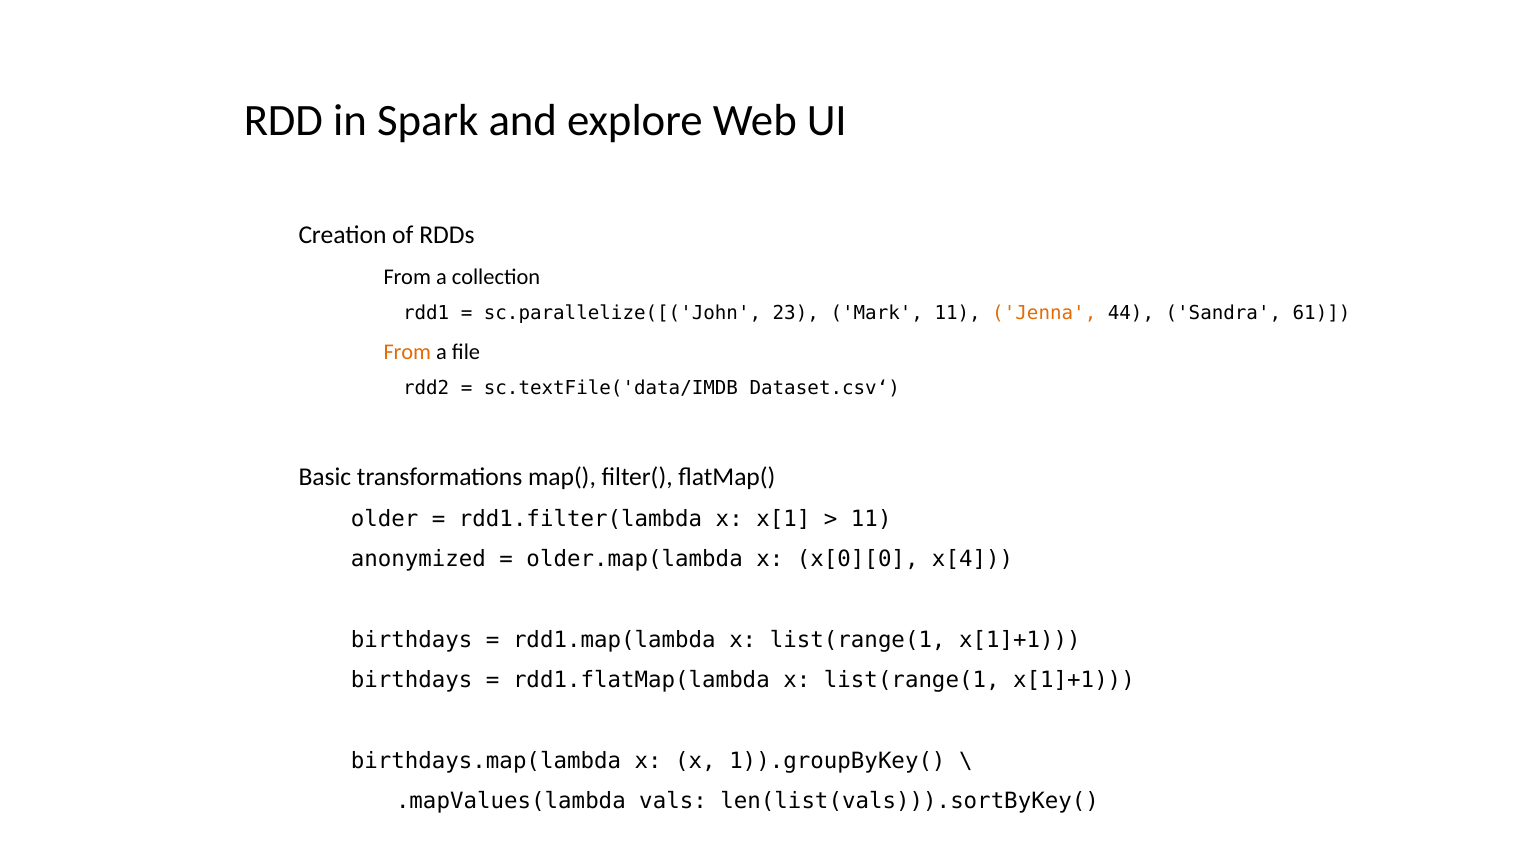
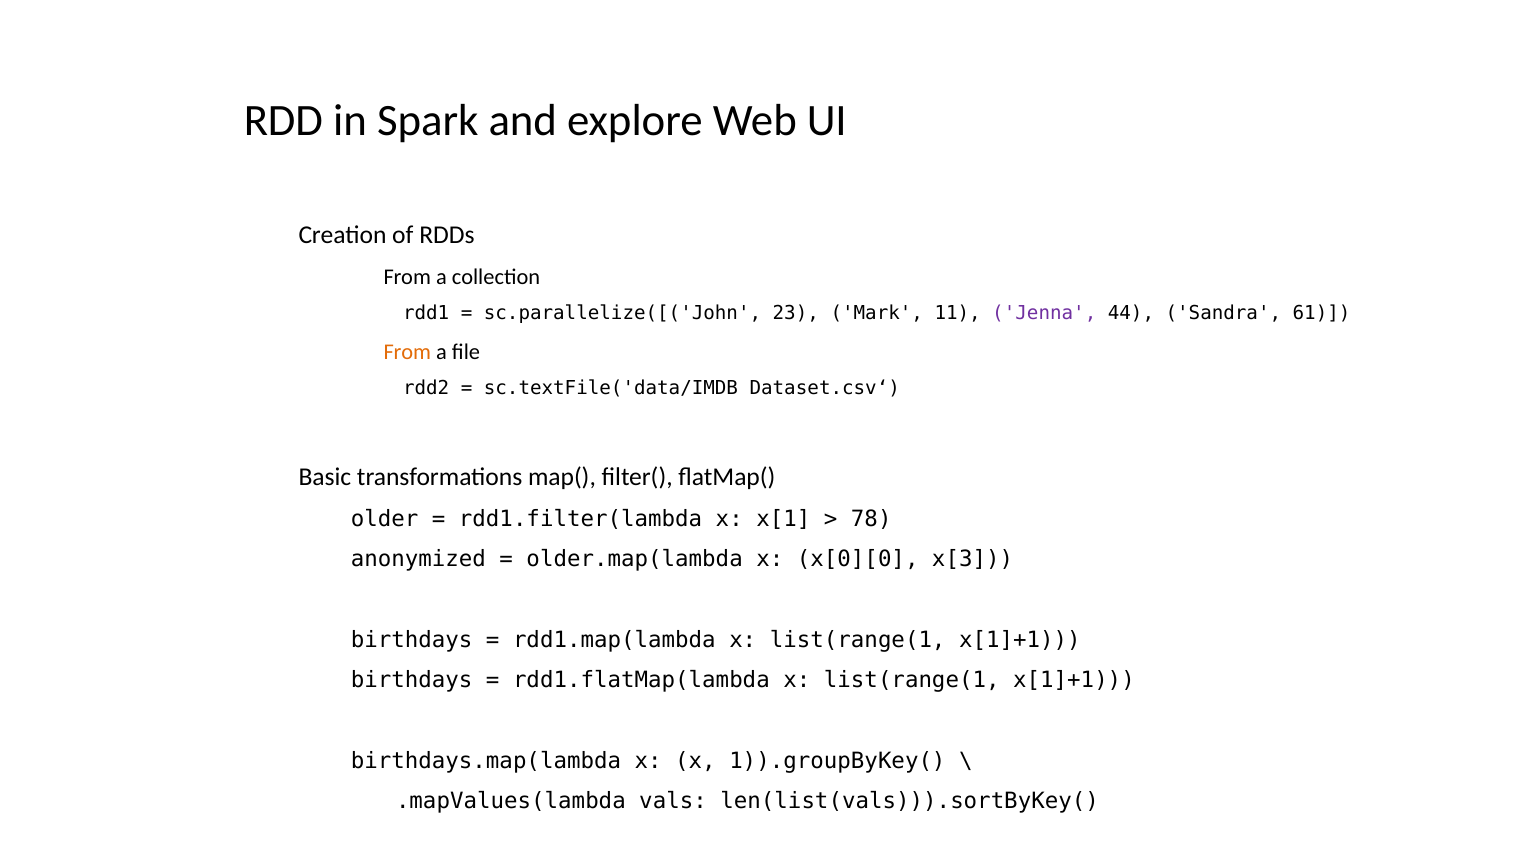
Jenna colour: orange -> purple (1044, 313)
11: 11 -> 78 (871, 519)
x[4: x[4 -> x[3 (973, 559)
